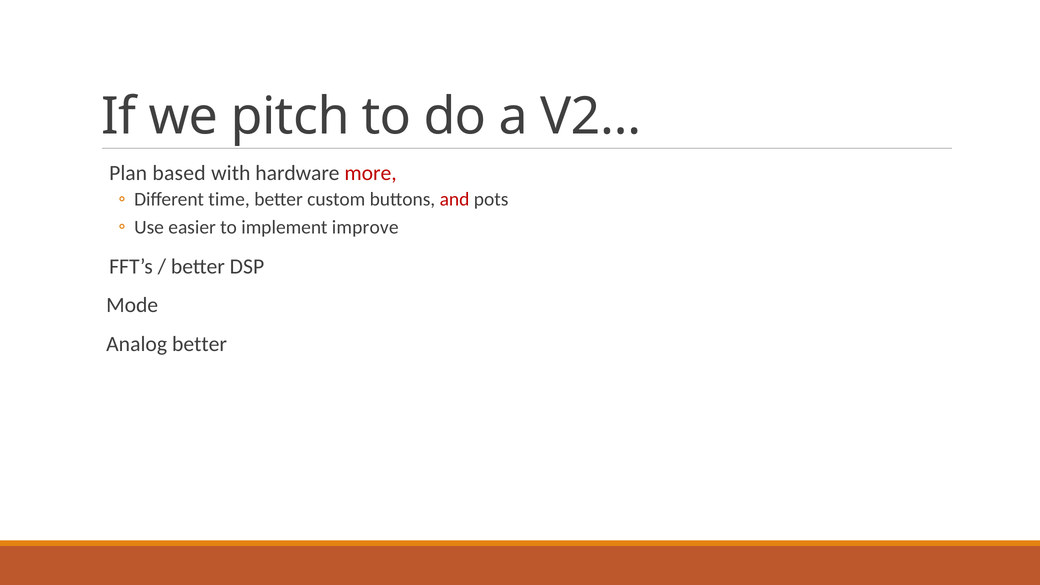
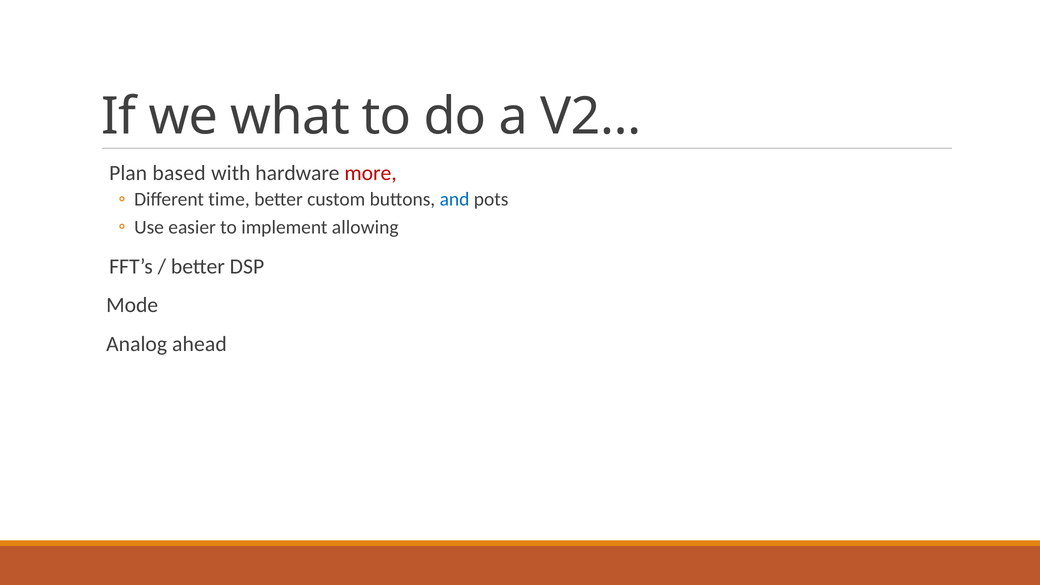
pitch: pitch -> what (290, 117)
and colour: red -> blue (455, 200)
improve: improve -> allowing (365, 227)
Analog better: better -> ahead (199, 344)
